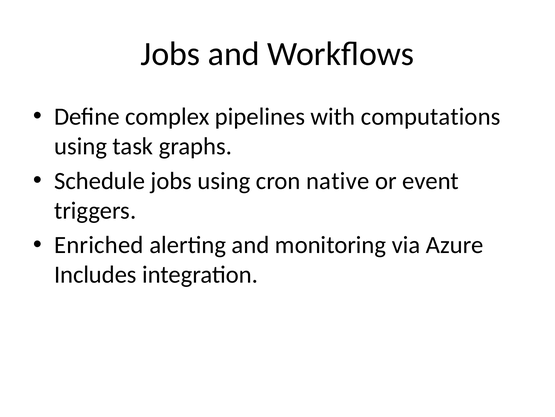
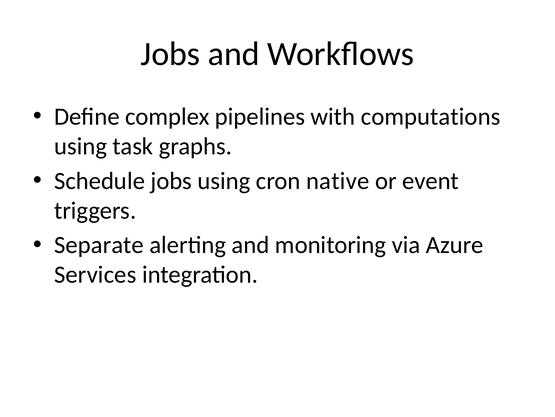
Enriched: Enriched -> Separate (99, 245)
Includes: Includes -> Services (95, 274)
